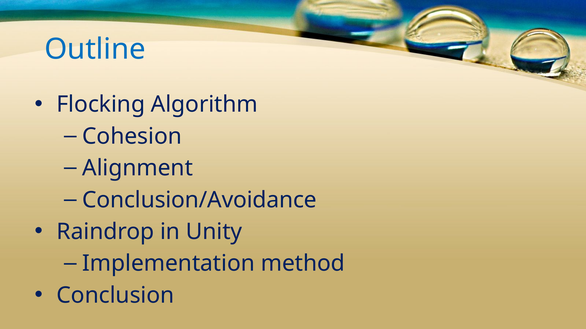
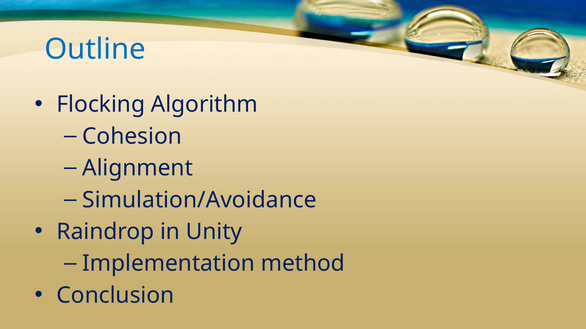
Conclusion/Avoidance: Conclusion/Avoidance -> Simulation/Avoidance (199, 200)
